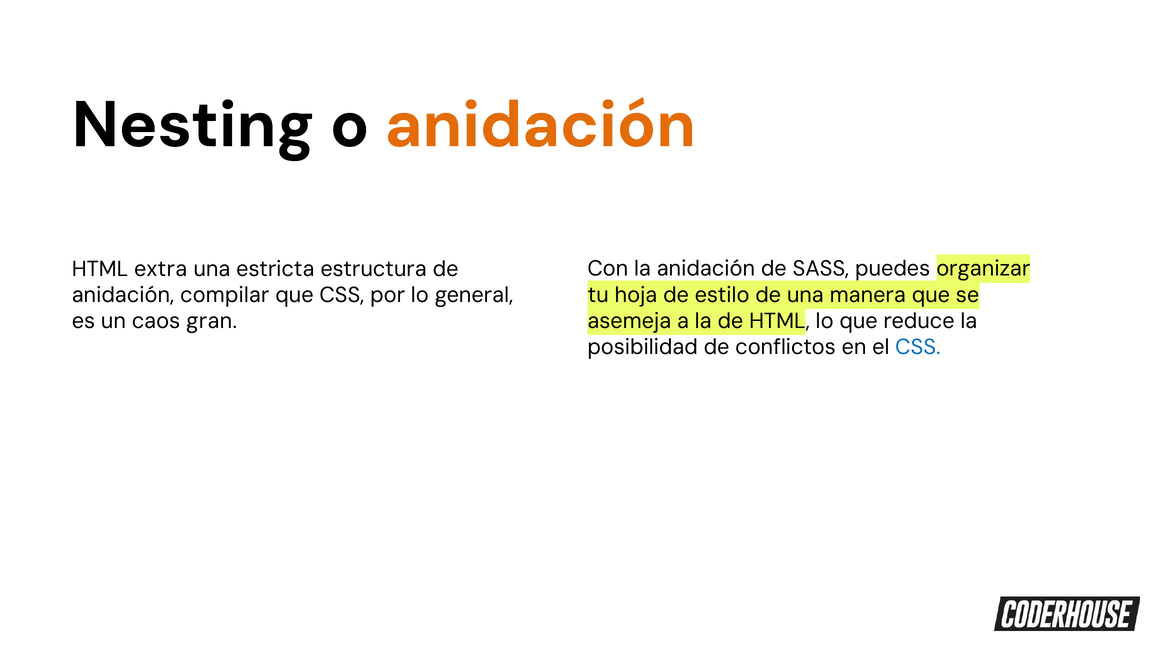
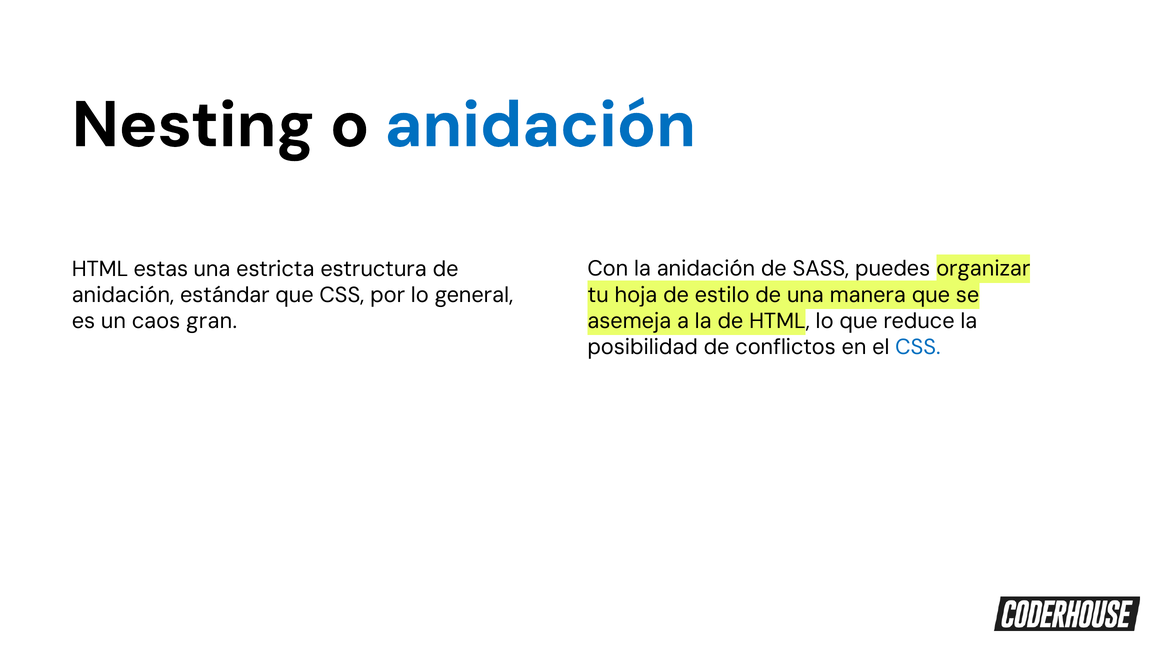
anidación colour: orange -> blue (540, 125)
extra: extra -> estas (161, 269)
compilar: compilar -> estándar (225, 295)
